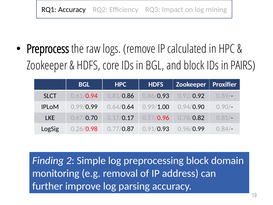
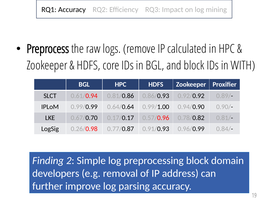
PAIRS: PAIRS -> WITH (243, 65)
monitoring: monitoring -> developers (56, 173)
